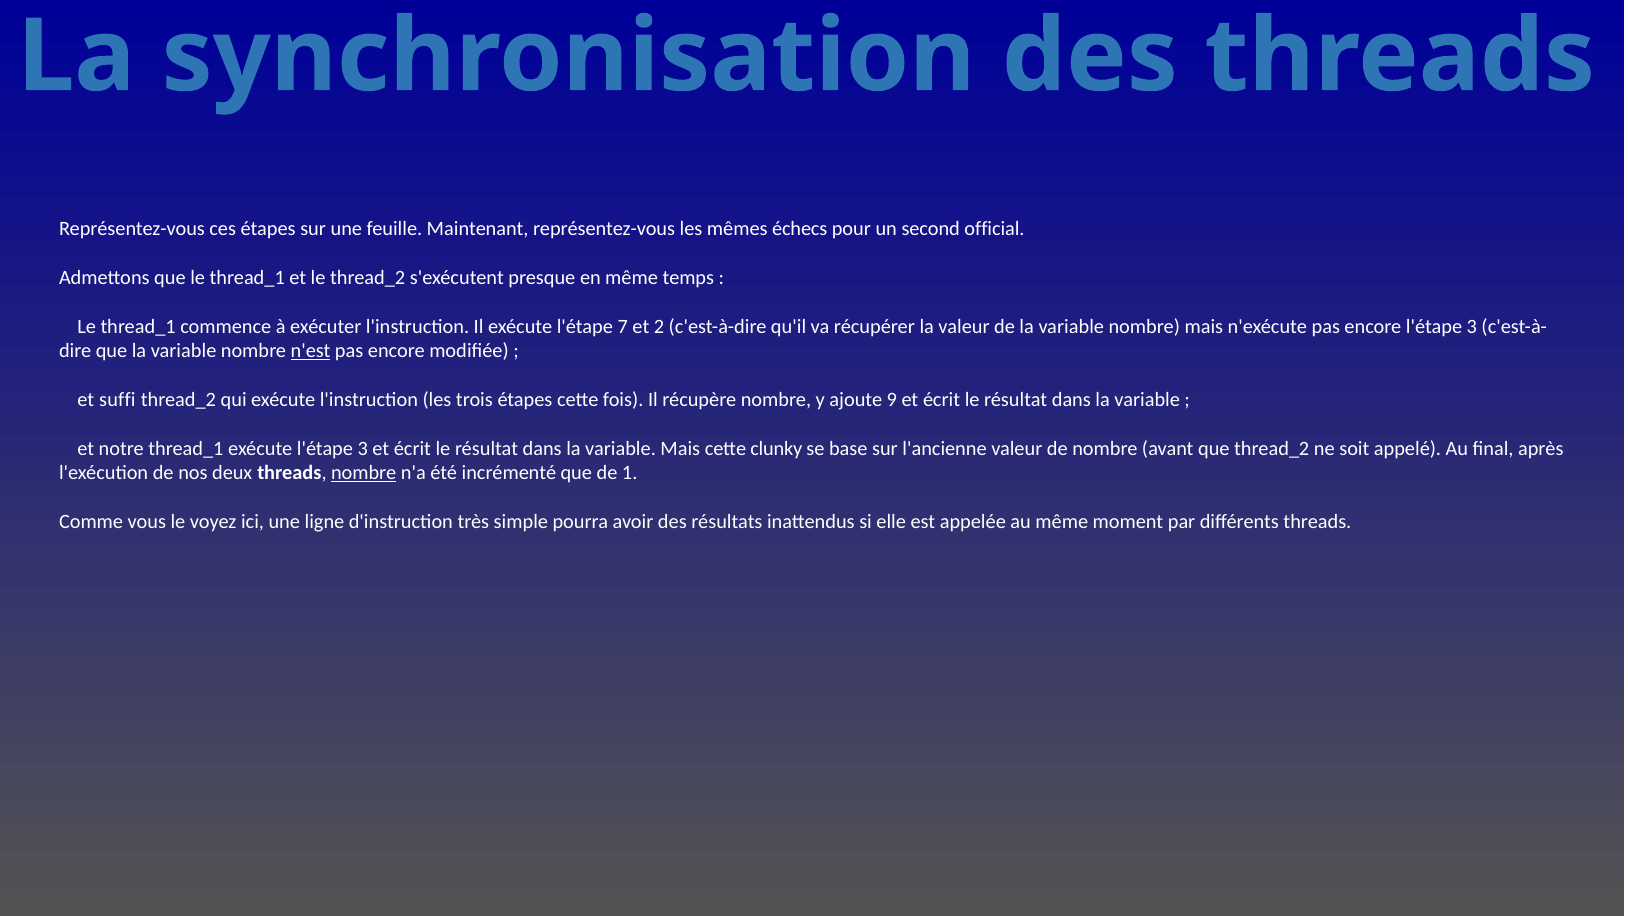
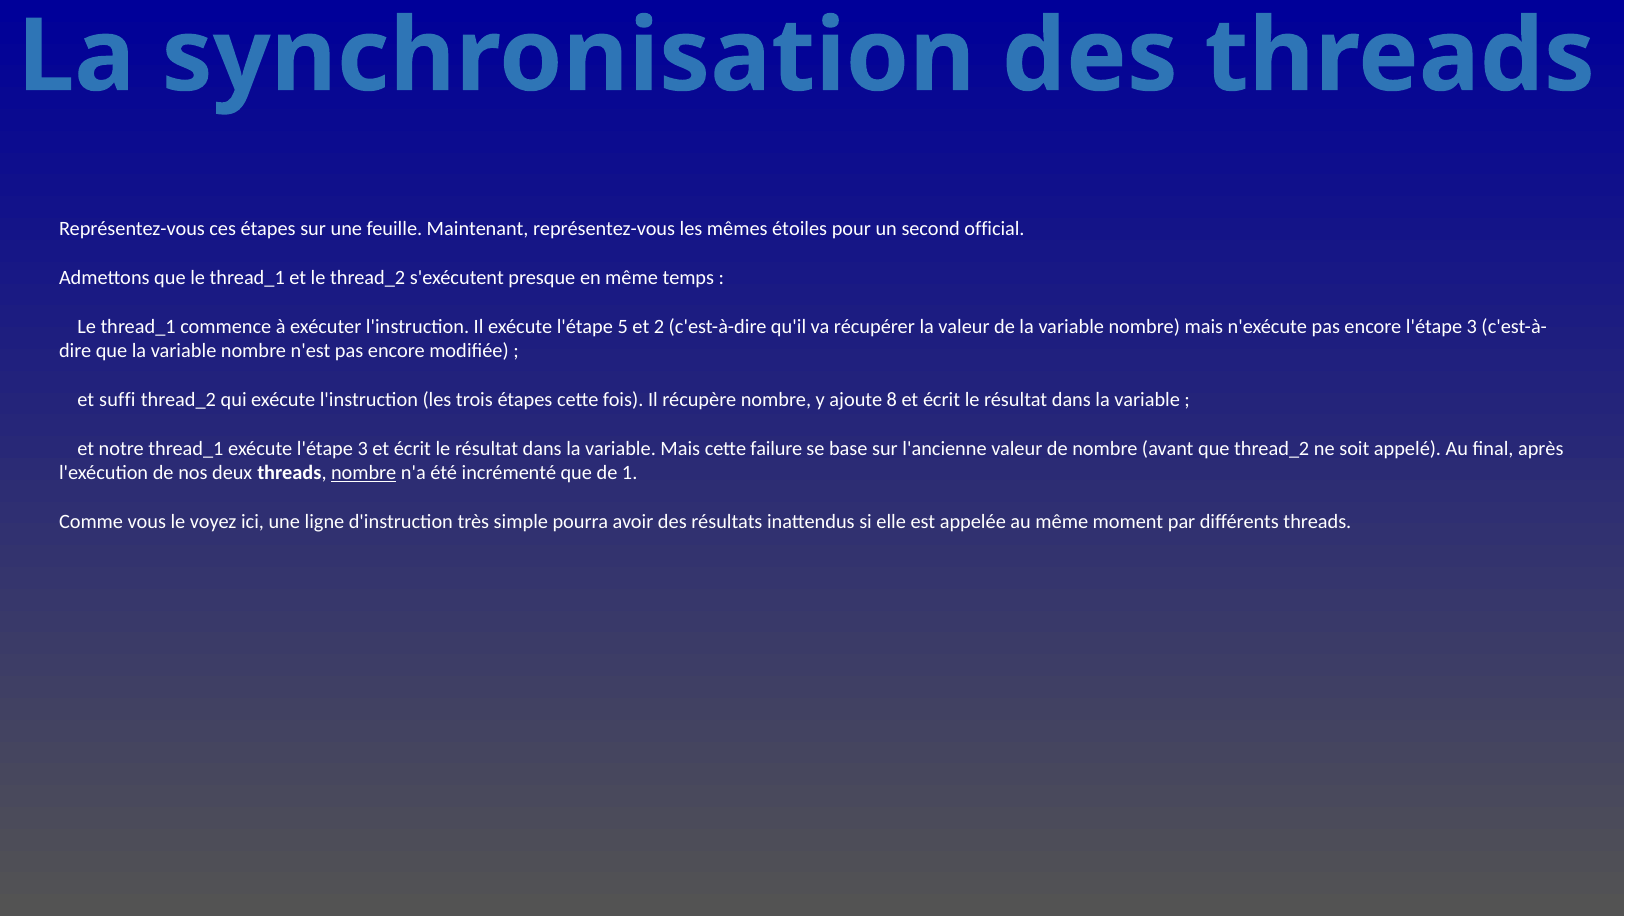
échecs: échecs -> étoiles (800, 229)
7: 7 -> 5 (623, 326)
n'est underline: present -> none (311, 351)
9: 9 -> 8 (892, 400)
clunky: clunky -> failure (776, 448)
